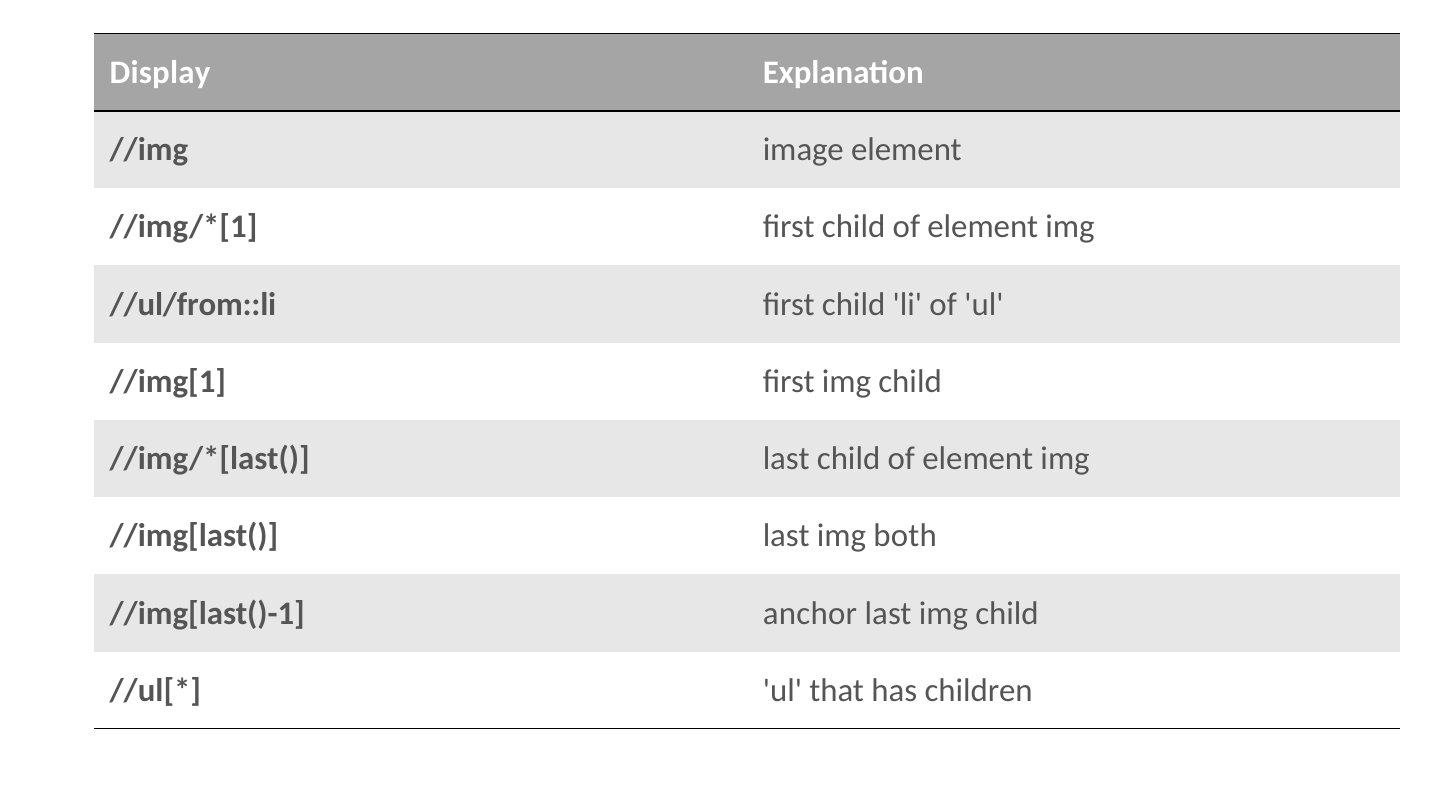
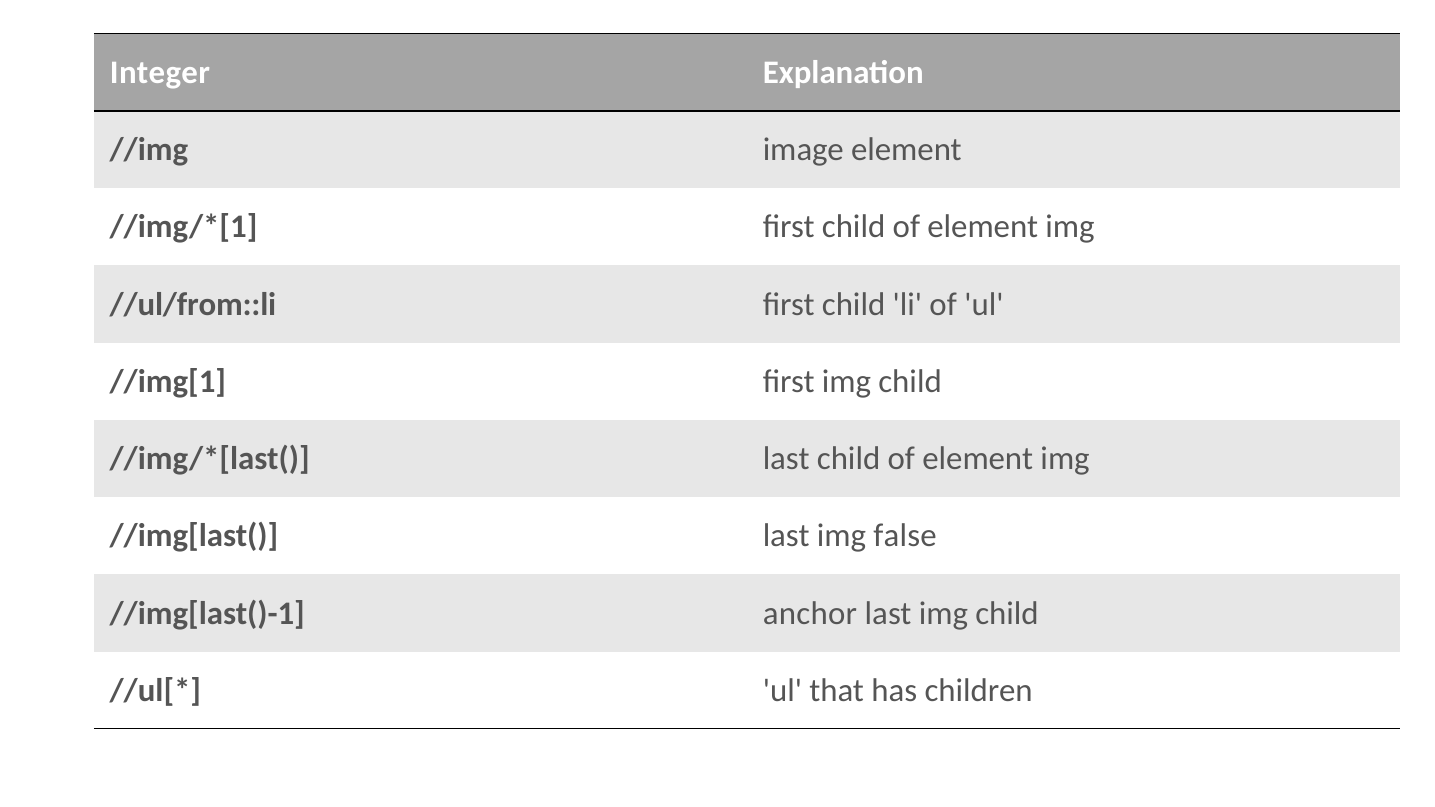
Display: Display -> Integer (160, 73)
both: both -> false (905, 536)
